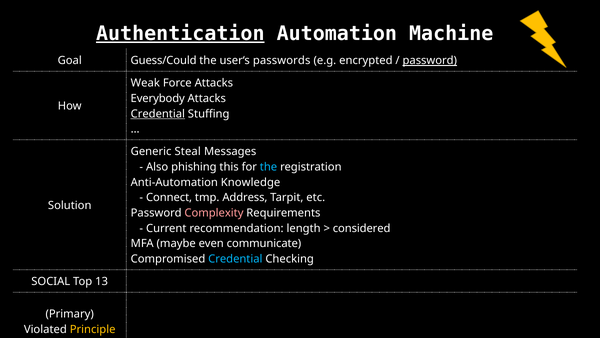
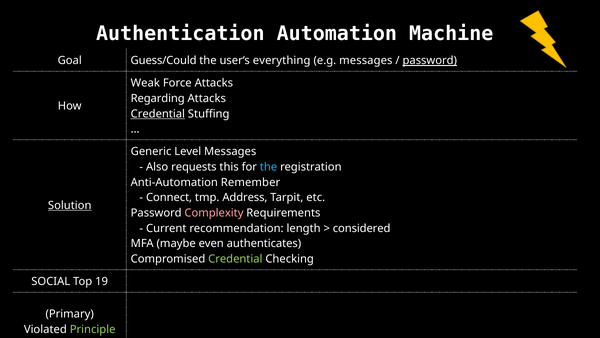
Authentication underline: present -> none (180, 34)
passwords: passwords -> everything (282, 61)
e.g encrypted: encrypted -> messages (366, 61)
Everybody: Everybody -> Regarding (158, 98)
Steal: Steal -> Level (188, 151)
phishing: phishing -> requests (194, 167)
Knowledge: Knowledge -> Remember (251, 182)
Solution underline: none -> present (70, 205)
communicate: communicate -> authenticates (264, 243)
Credential colour: light blue -> light green (235, 259)
13: 13 -> 19 (102, 281)
Principle colour: yellow -> light green (93, 329)
